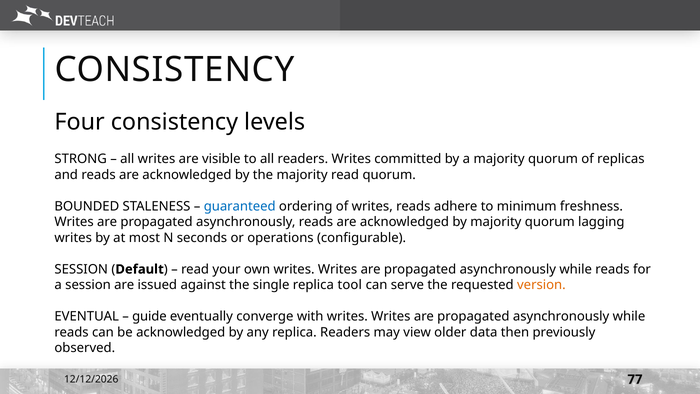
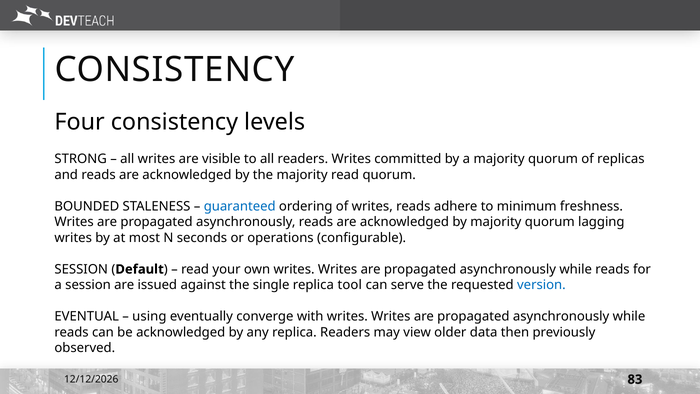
version colour: orange -> blue (541, 285)
guide: guide -> using (149, 316)
77: 77 -> 83 (635, 379)
